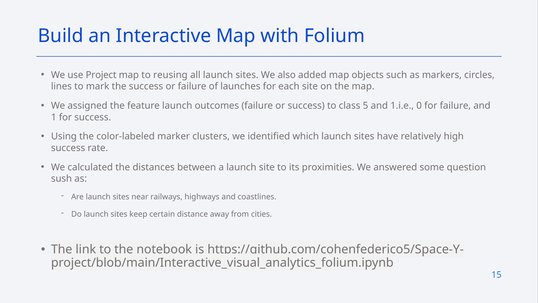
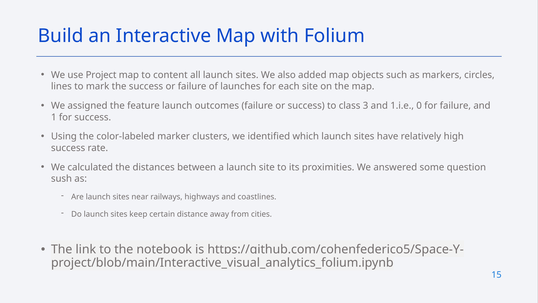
reusing: reusing -> content (170, 75)
5: 5 -> 3 (366, 106)
